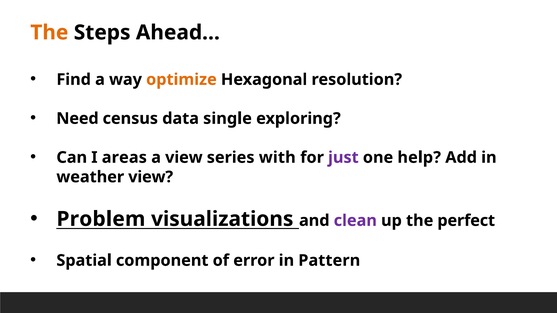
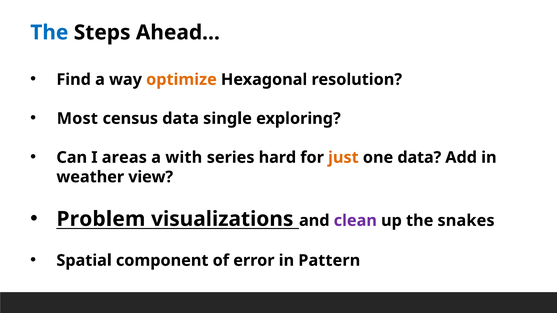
The colour: orange -> blue (49, 33)
Need: Need -> Most (77, 119)
a view: view -> with (184, 158)
with: with -> hard (277, 158)
just colour: purple -> orange (343, 158)
one help: help -> data (419, 158)
perfect: perfect -> snakes (466, 221)
